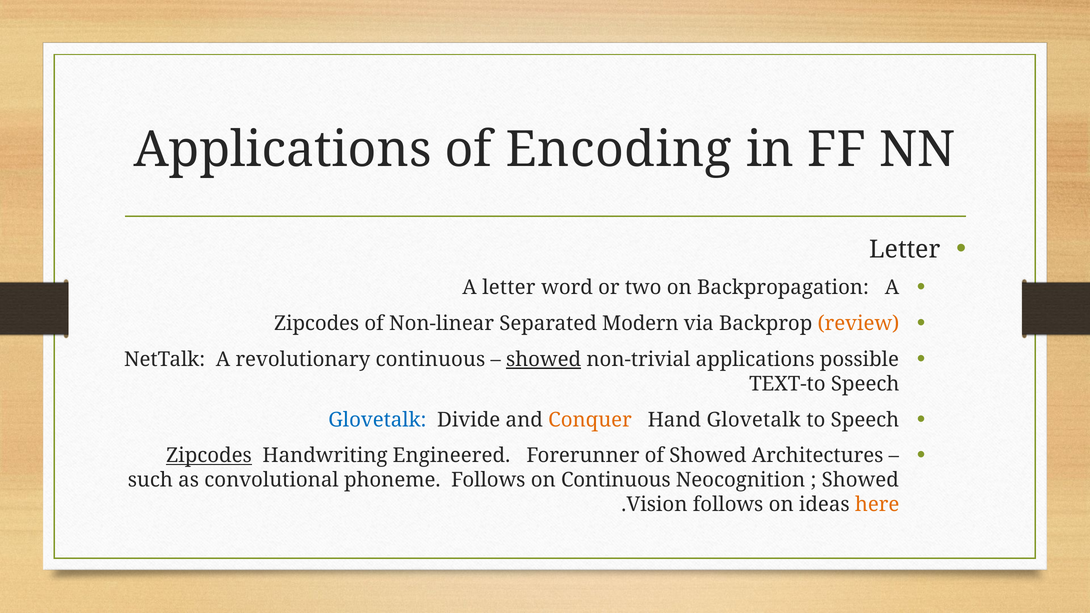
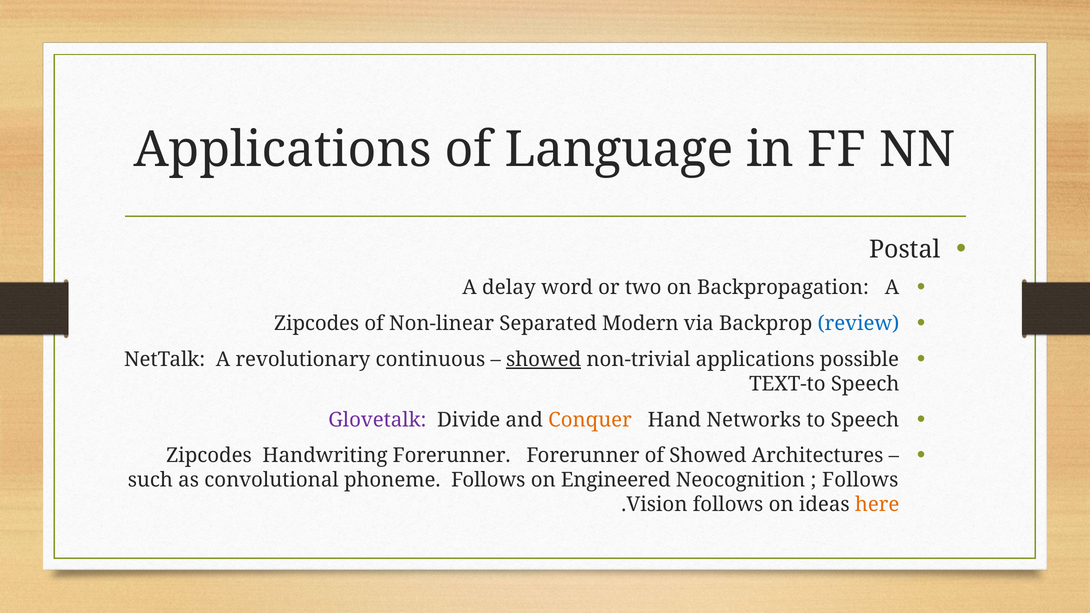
Encoding: Encoding -> Language (619, 150)
Letter: Letter -> Postal (905, 249)
A letter: letter -> delay (509, 288)
review colour: orange -> blue (858, 324)
Glovetalk colour: blue -> purple (377, 420)
Hand Glovetalk: Glovetalk -> Networks (754, 420)
Zipcodes underline: present -> none (209, 456)
Handwriting Engineered: Engineered -> Forerunner (452, 456)
on Continuous: Continuous -> Engineered (616, 480)
Showed: Showed -> Follows (860, 480)
